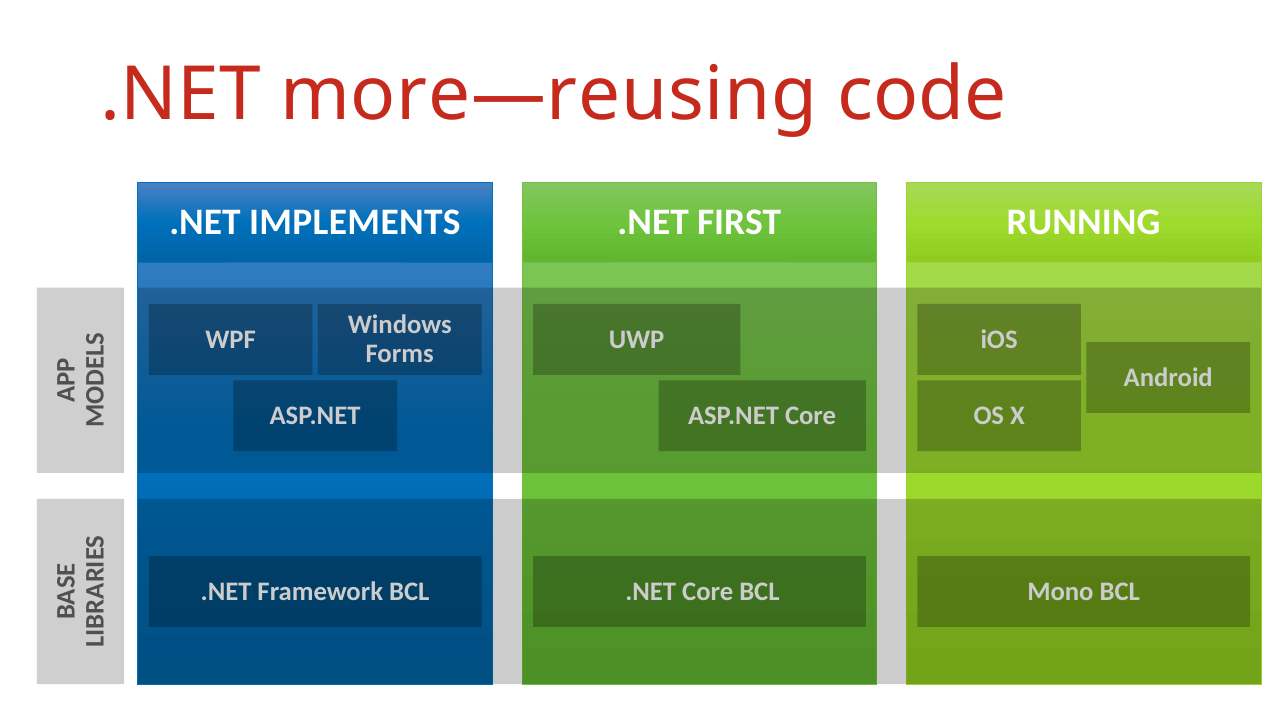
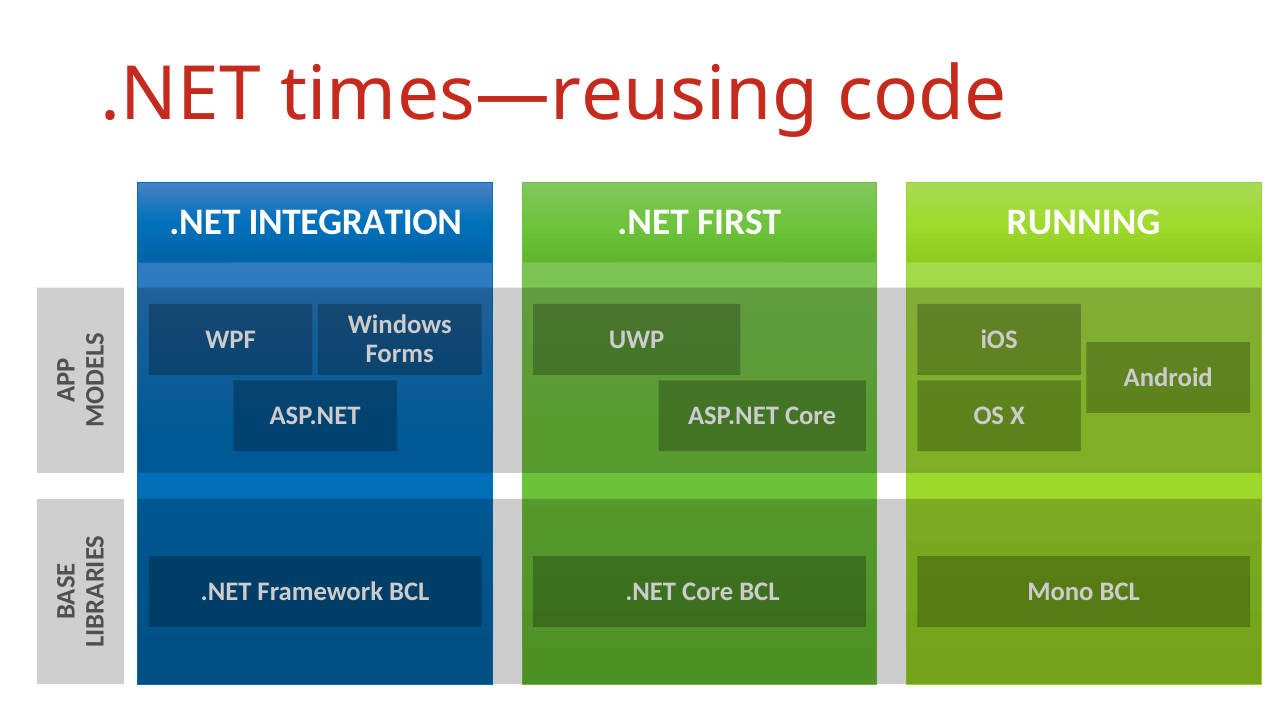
more—reusing: more—reusing -> times—reusing (549, 95)
IMPLEMENTS: IMPLEMENTS -> INTEGRATION (355, 222)
